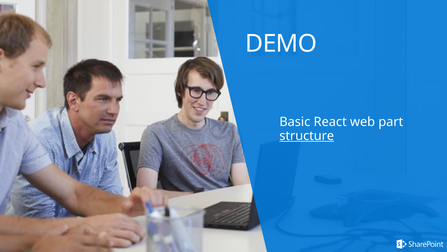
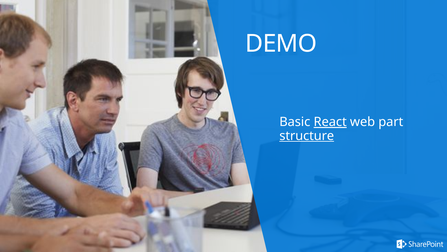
React underline: none -> present (330, 122)
